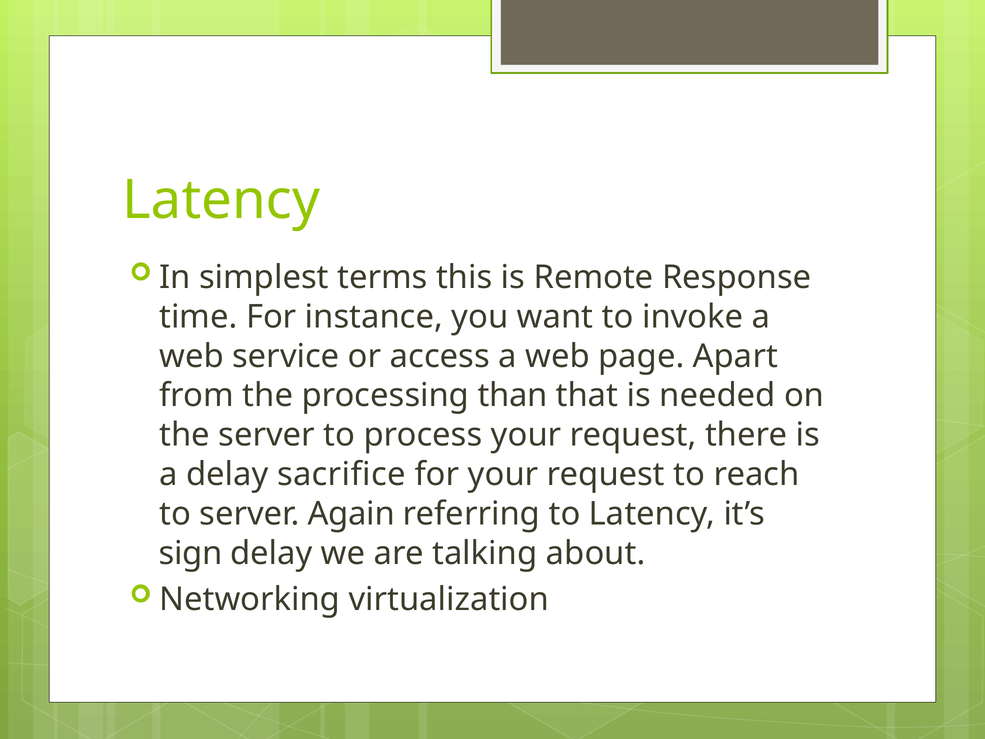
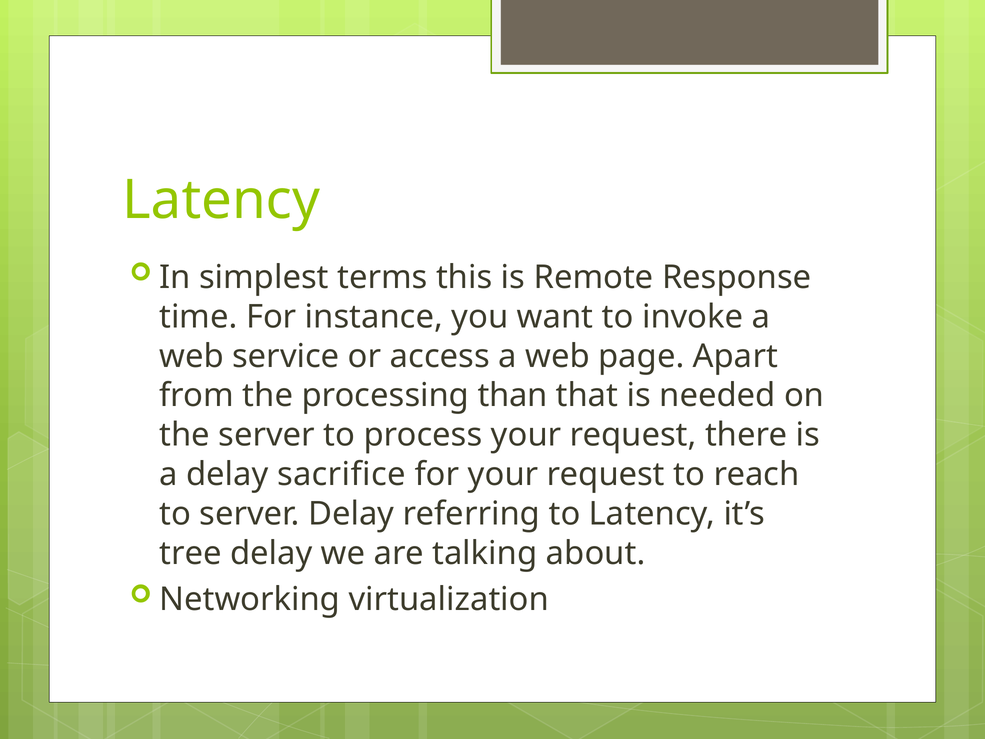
server Again: Again -> Delay (351, 514)
sign: sign -> tree (190, 553)
